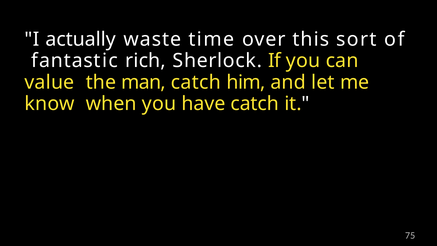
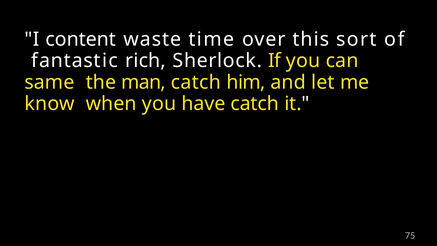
actually: actually -> content (81, 39)
value: value -> same (49, 82)
